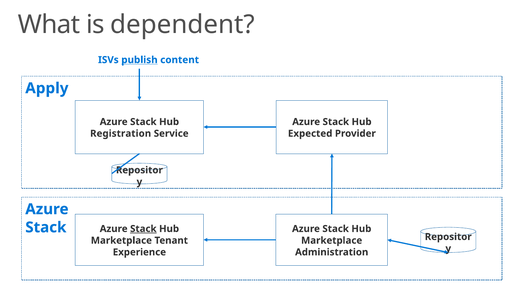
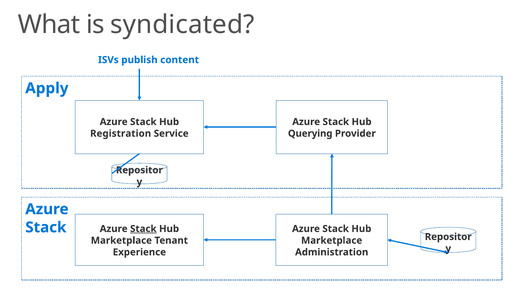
dependent: dependent -> syndicated (182, 25)
publish underline: present -> none (139, 60)
Expected: Expected -> Querying (310, 134)
